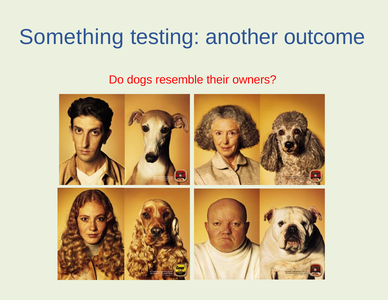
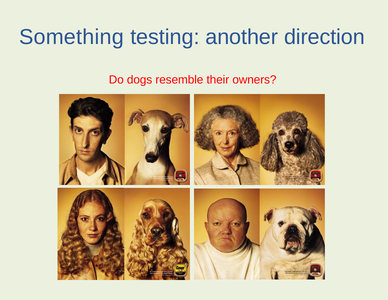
outcome: outcome -> direction (324, 37)
